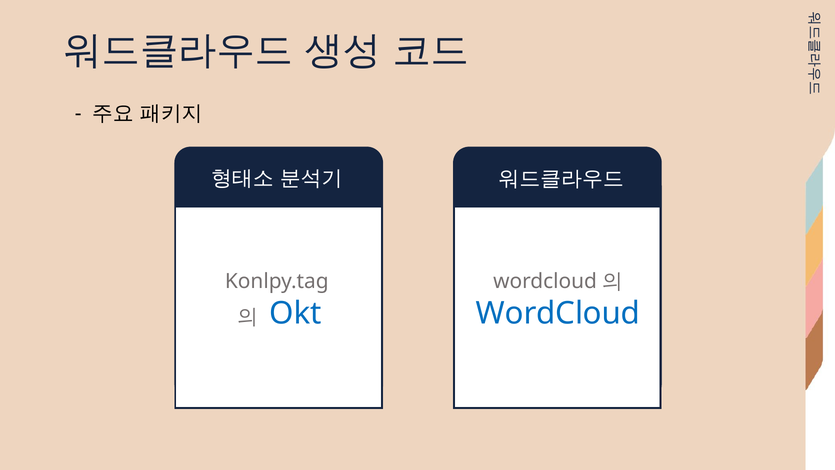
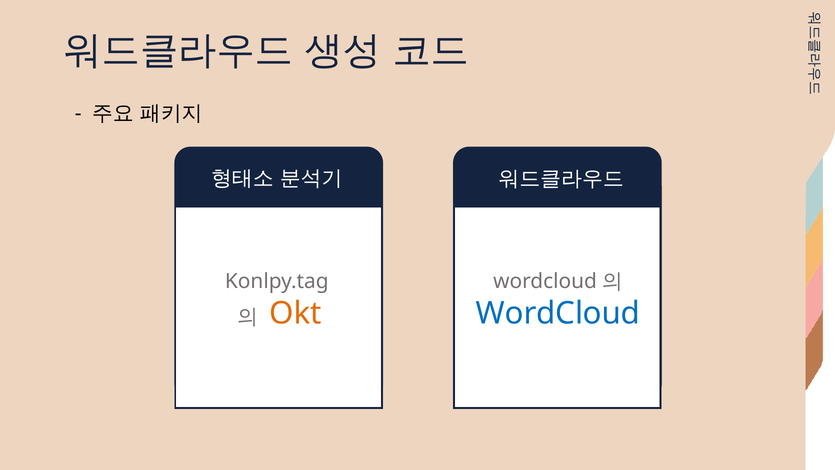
Okt colour: blue -> orange (295, 313)
